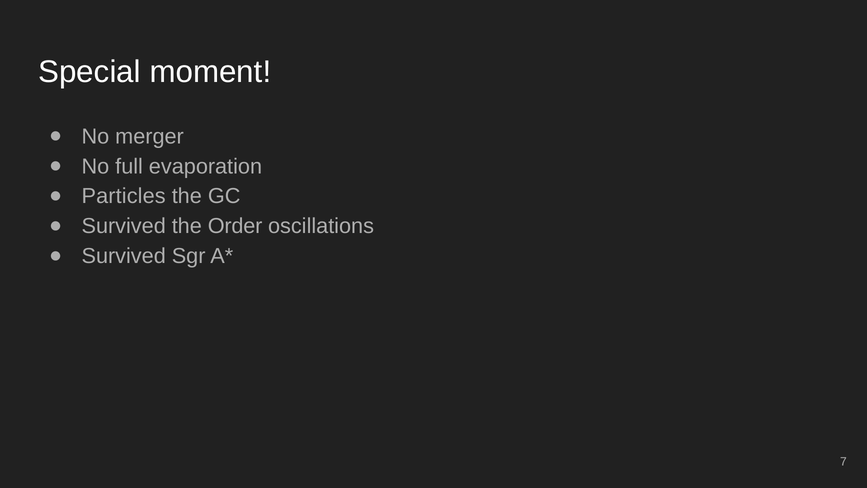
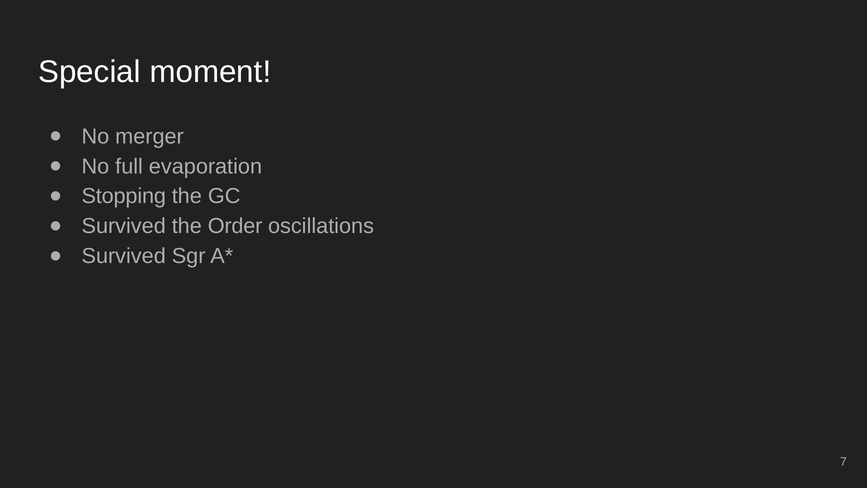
Particles: Particles -> Stopping (124, 196)
